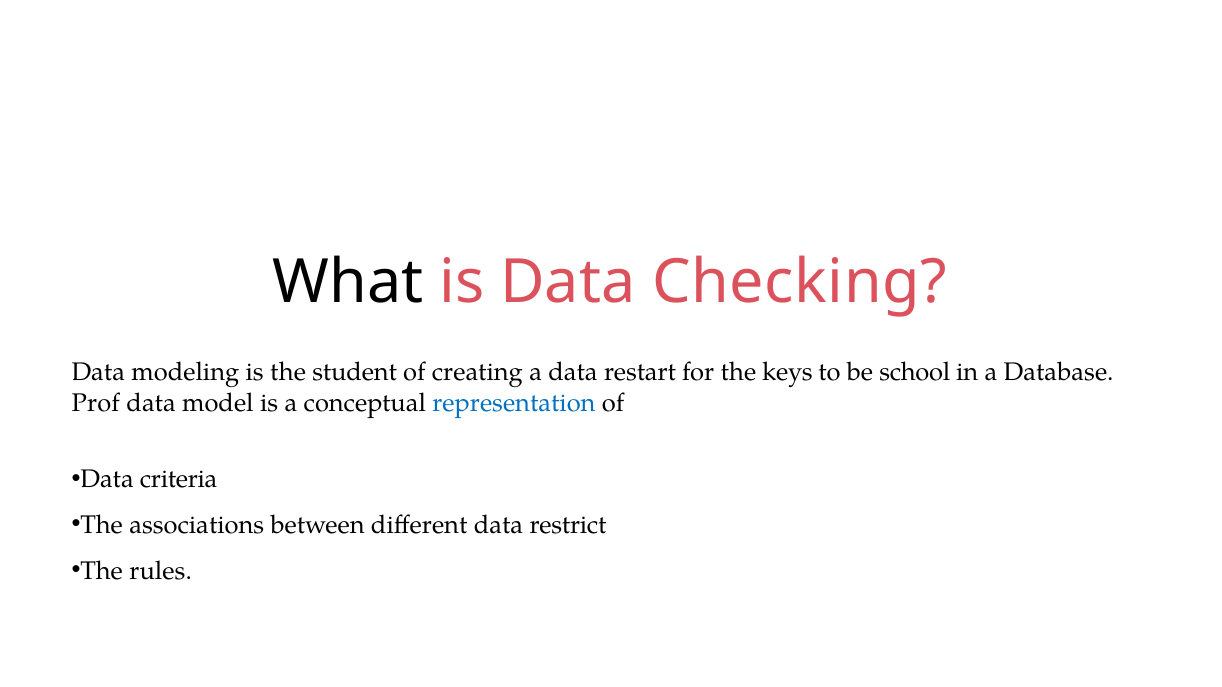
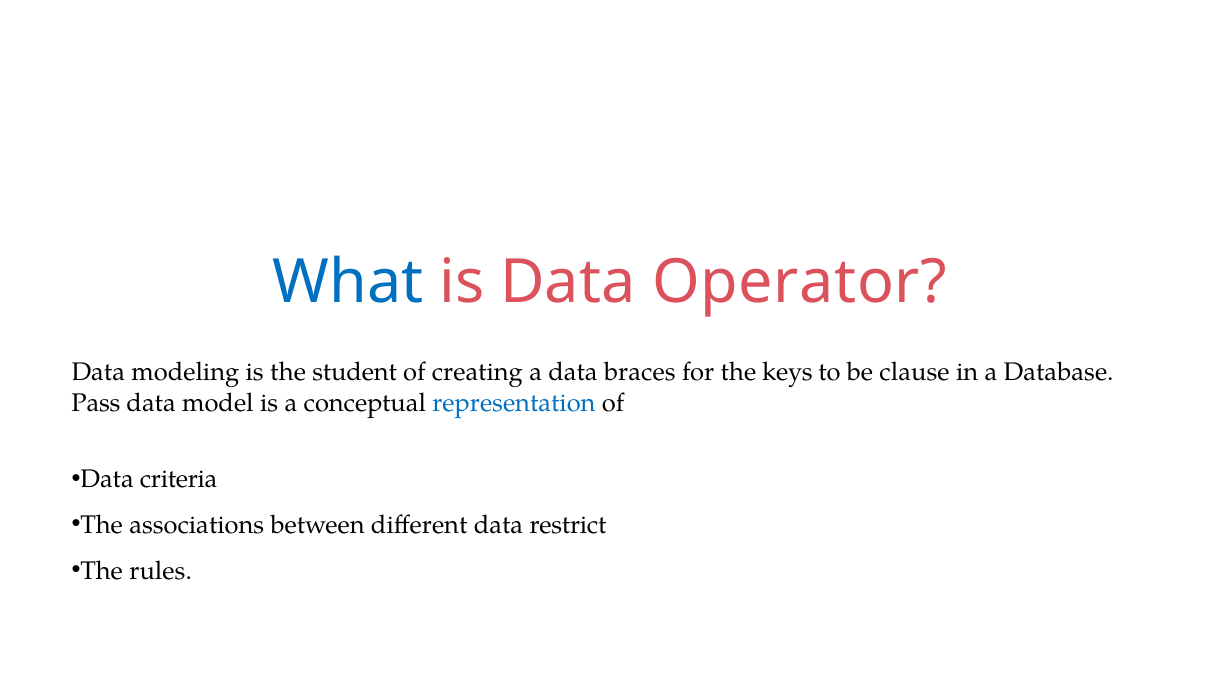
What colour: black -> blue (348, 282)
Checking: Checking -> Operator (800, 282)
restart: restart -> braces (640, 372)
school: school -> clause (915, 372)
Prof: Prof -> Pass (96, 403)
